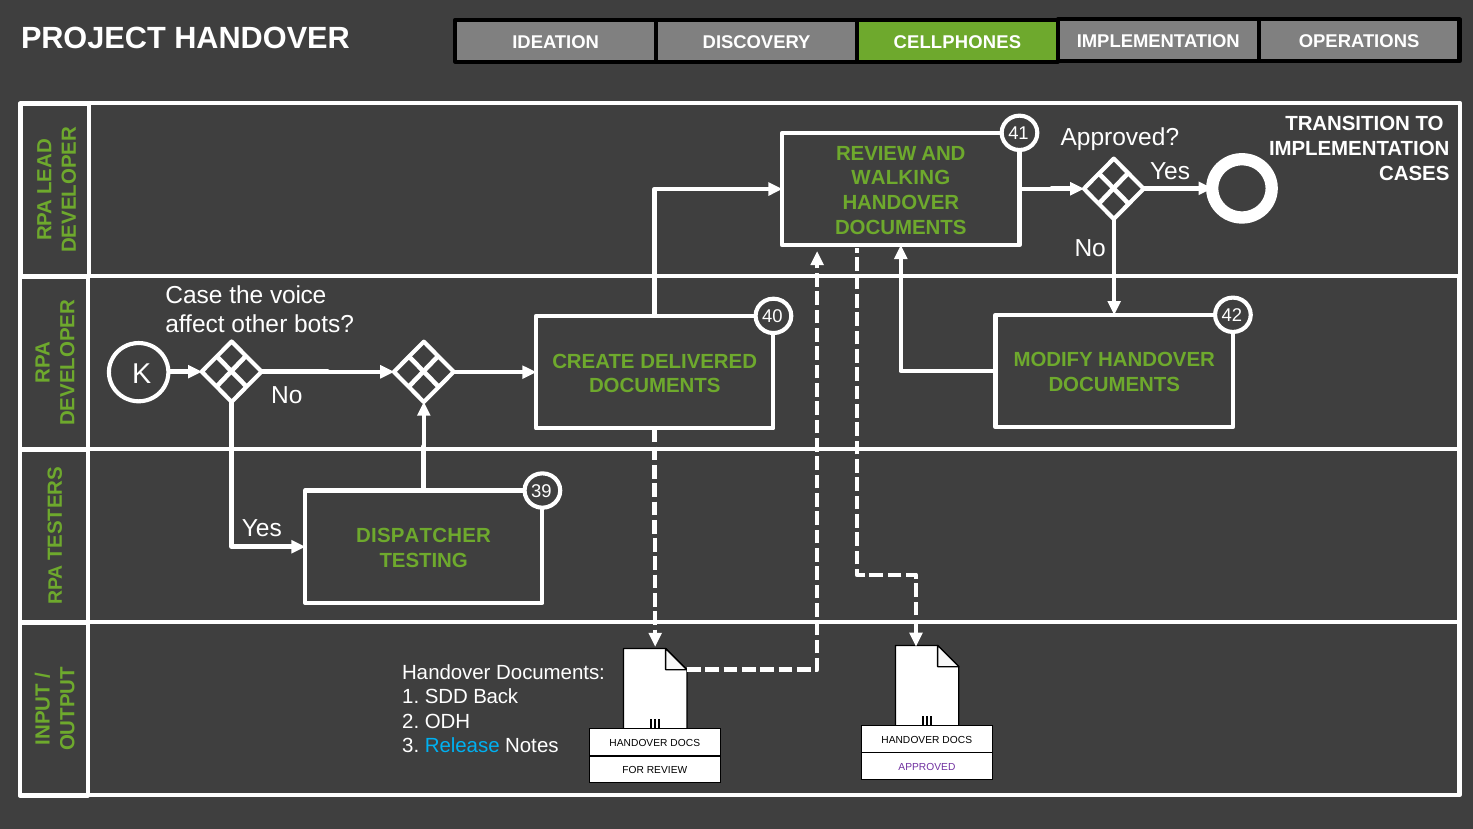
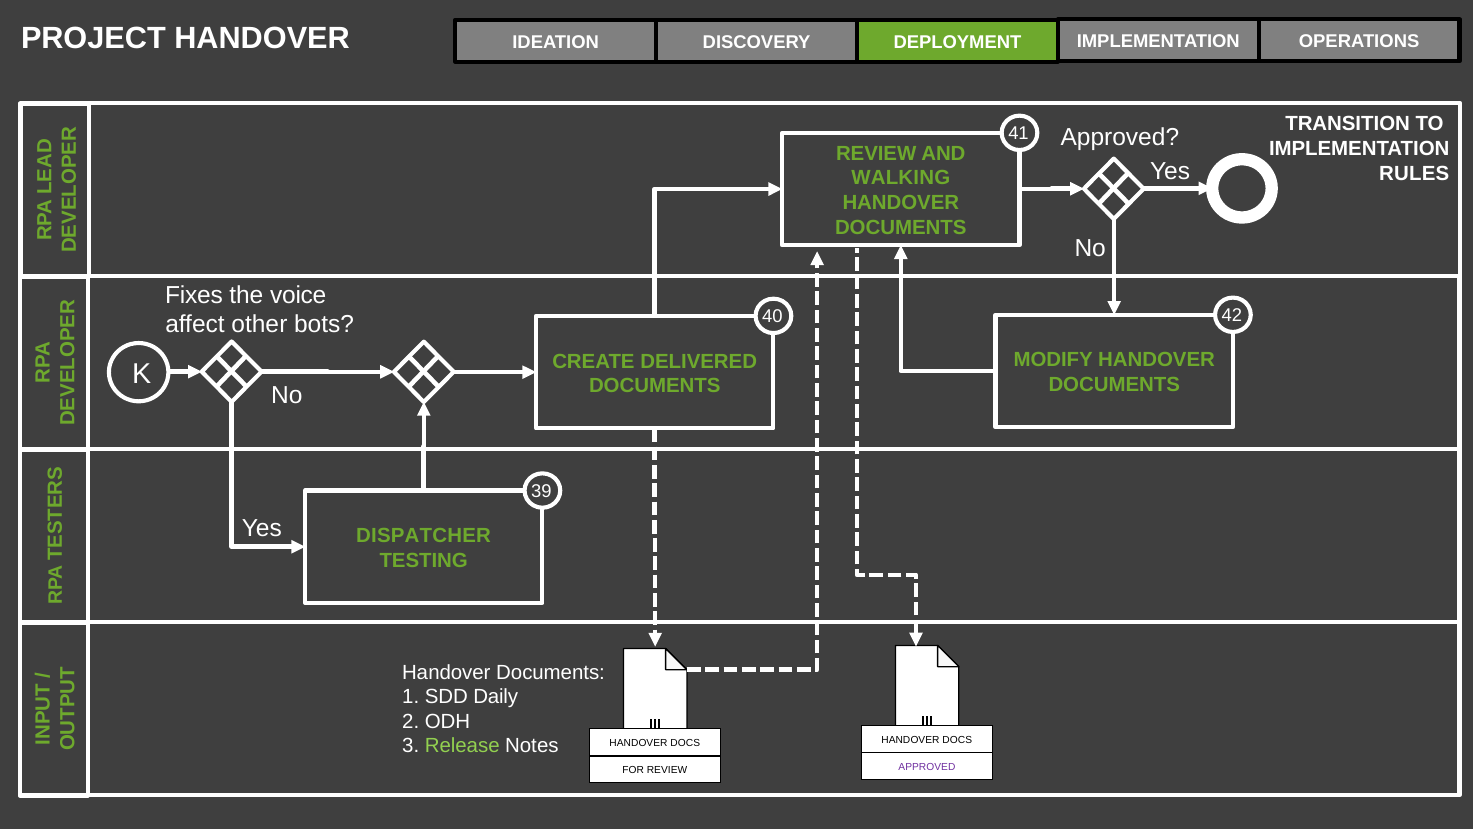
CELLPHONES: CELLPHONES -> DEPLOYMENT (957, 42)
CASES: CASES -> RULES (1414, 173)
Case: Case -> Fixes (194, 295)
Back: Back -> Daily (496, 697)
Release colour: light blue -> light green (462, 746)
